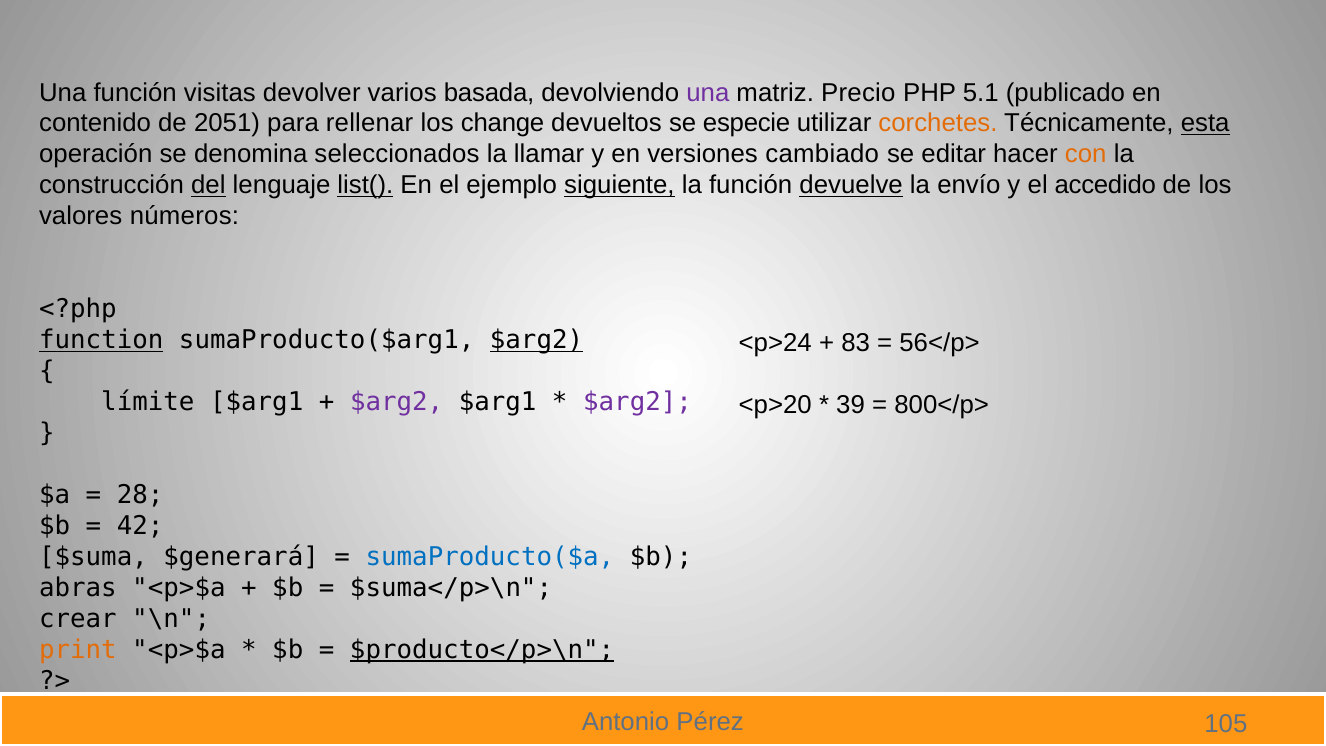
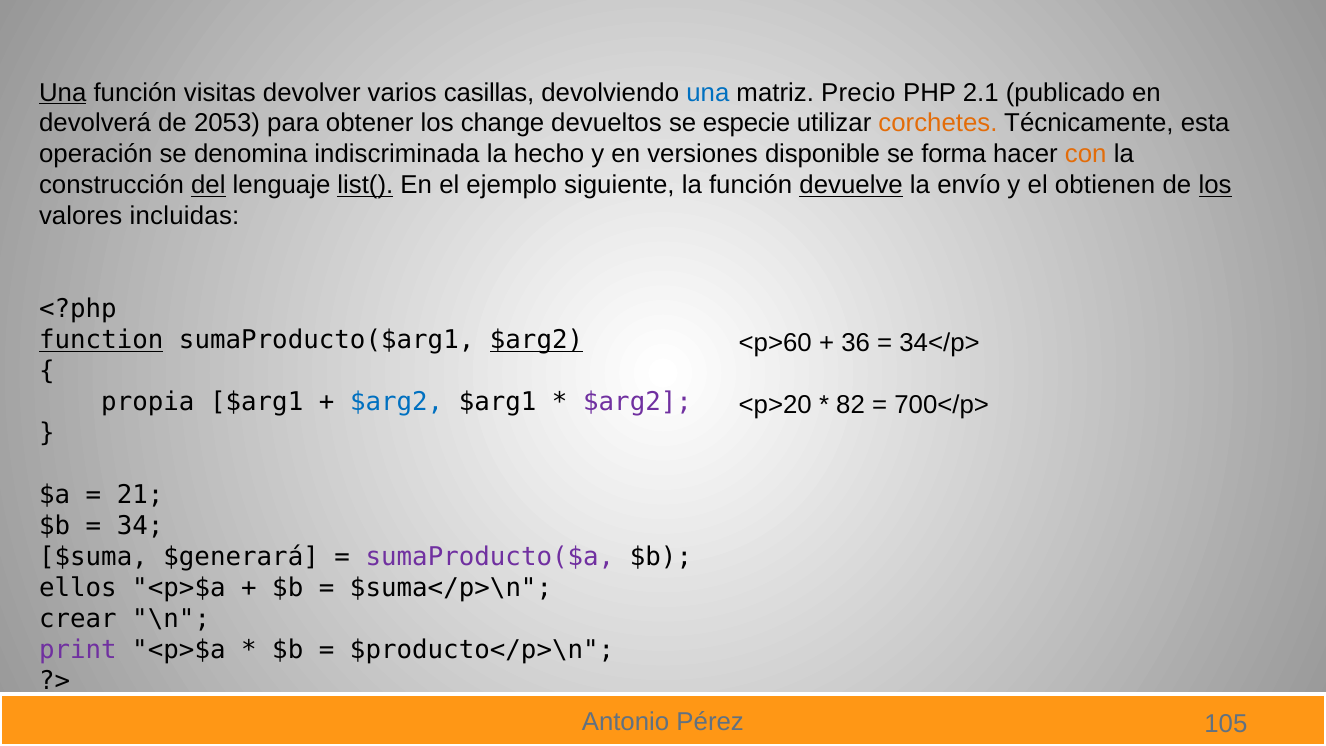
Una underline: none -> present (63, 93)
basada: basada -> casillas (489, 93)
una colour: purple -> blue (708, 93)
5.1: 5.1 -> 2.1 (981, 93)
contenido: contenido -> devolverá (95, 123)
2051: 2051 -> 2053 (227, 123)
rellenar: rellenar -> obtener (370, 123)
esta underline: present -> none (1205, 123)
seleccionados: seleccionados -> indiscriminada (397, 154)
llamar: llamar -> hecho (549, 154)
cambiado: cambiado -> disponible (822, 154)
editar: editar -> forma (954, 154)
siguiente underline: present -> none (619, 185)
accedido: accedido -> obtienen (1105, 185)
los underline: none -> present (1215, 185)
números: números -> incluidas (184, 216)
<p>24: <p>24 -> <p>60 (775, 343)
83: 83 -> 36 (856, 343)
56</p>: 56</p> -> 34</p> (940, 343)
límite: límite -> propia (148, 402)
$arg2 colour: purple -> blue (397, 402)
39: 39 -> 82 (851, 405)
800</p>: 800</p> -> 700</p> (942, 405)
28: 28 -> 21 (140, 495)
42: 42 -> 34 (140, 526)
sumaProducto($a colour: blue -> purple (490, 557)
abras: abras -> ellos (78, 588)
print colour: orange -> purple (78, 650)
$producto</p>\n underline: present -> none (482, 650)
